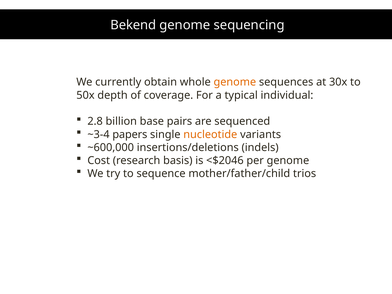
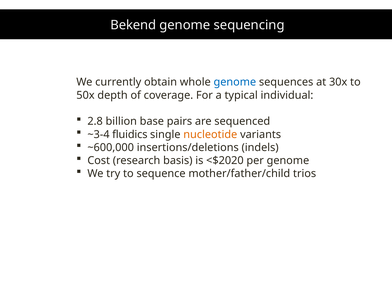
genome colour: orange -> blue (235, 82)
papers: papers -> fluidics (130, 134)
<$2046: <$2046 -> <$2020 (225, 161)
